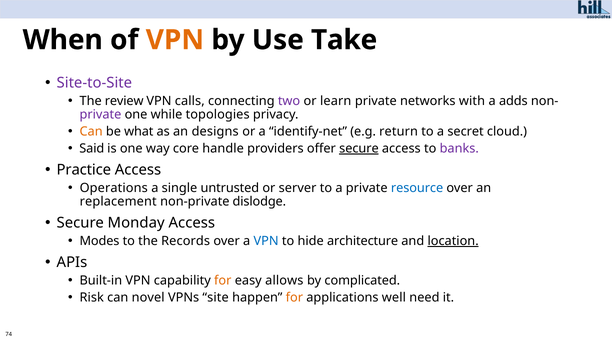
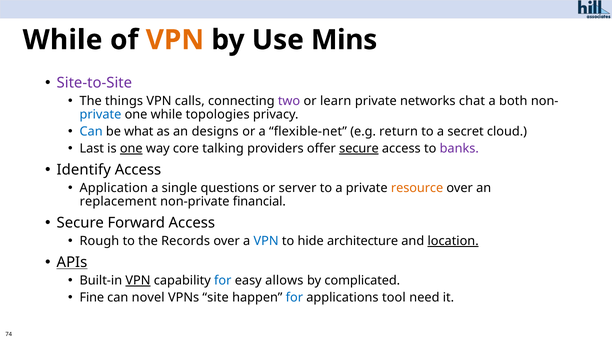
When: When -> While (63, 40)
Take: Take -> Mins (344, 40)
review: review -> things (124, 101)
with: with -> chat (472, 101)
adds: adds -> both (513, 101)
private colour: purple -> blue (100, 115)
Can colour: orange -> blue (91, 132)
identify-net: identify-net -> flexible-net (308, 132)
Said: Said -> Last (92, 149)
one underline: none -> present (131, 149)
handle: handle -> talking (223, 149)
Practice: Practice -> Identify (84, 170)
Operations: Operations -> Application (114, 188)
untrusted: untrusted -> questions (230, 188)
resource colour: blue -> orange (417, 188)
dislodge: dislodge -> financial (259, 202)
Monday: Monday -> Forward (136, 223)
Modes: Modes -> Rough (99, 241)
APIs underline: none -> present (72, 263)
VPN underline: none -> present (138, 281)
for colour: orange -> blue (223, 281)
Risk: Risk -> Fine (92, 298)
for colour: orange -> blue (294, 298)
well: well -> tool (394, 298)
